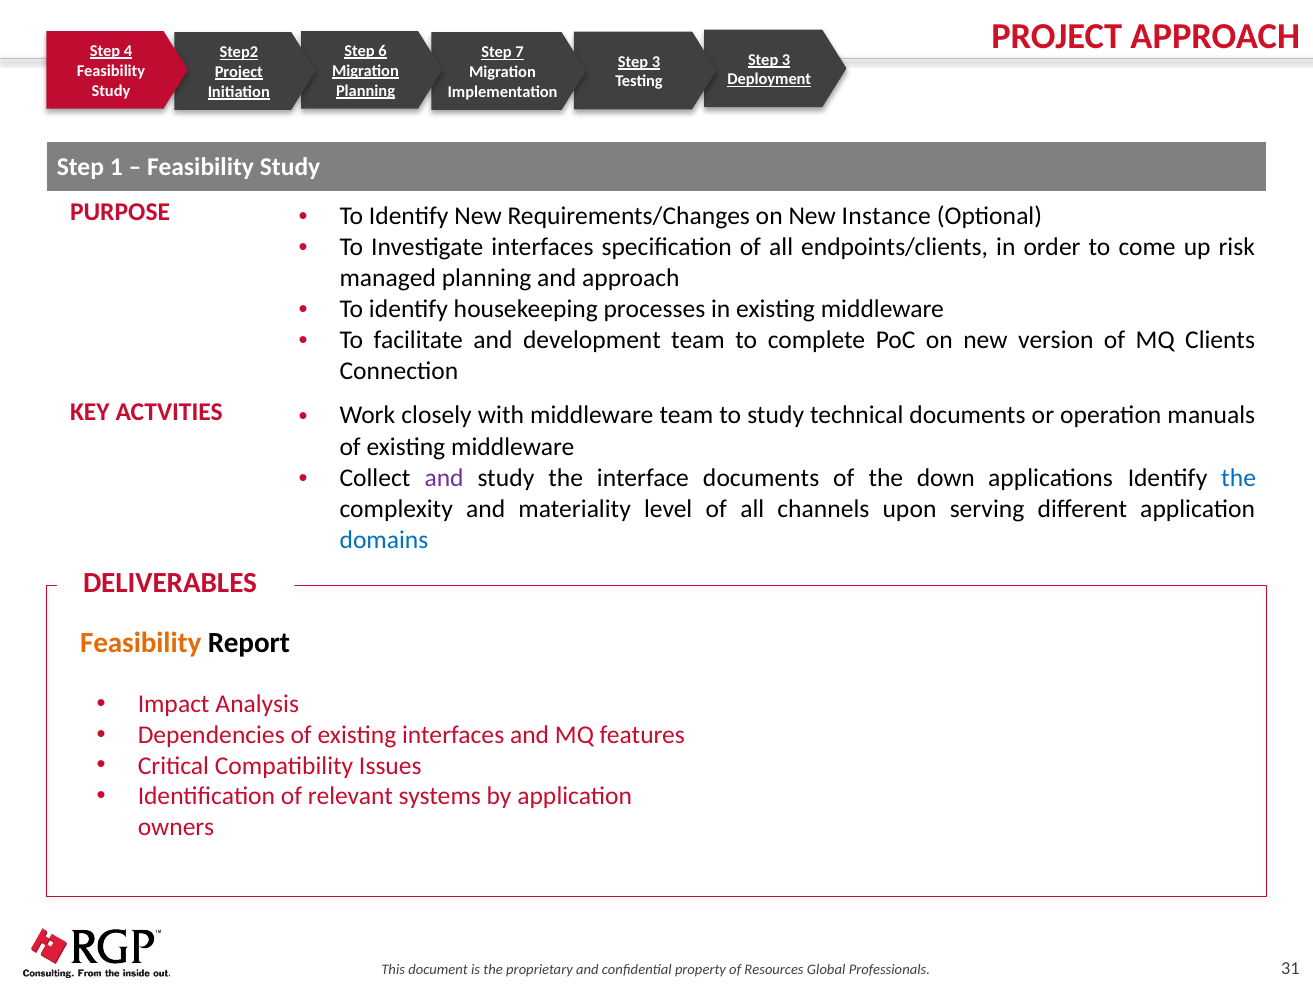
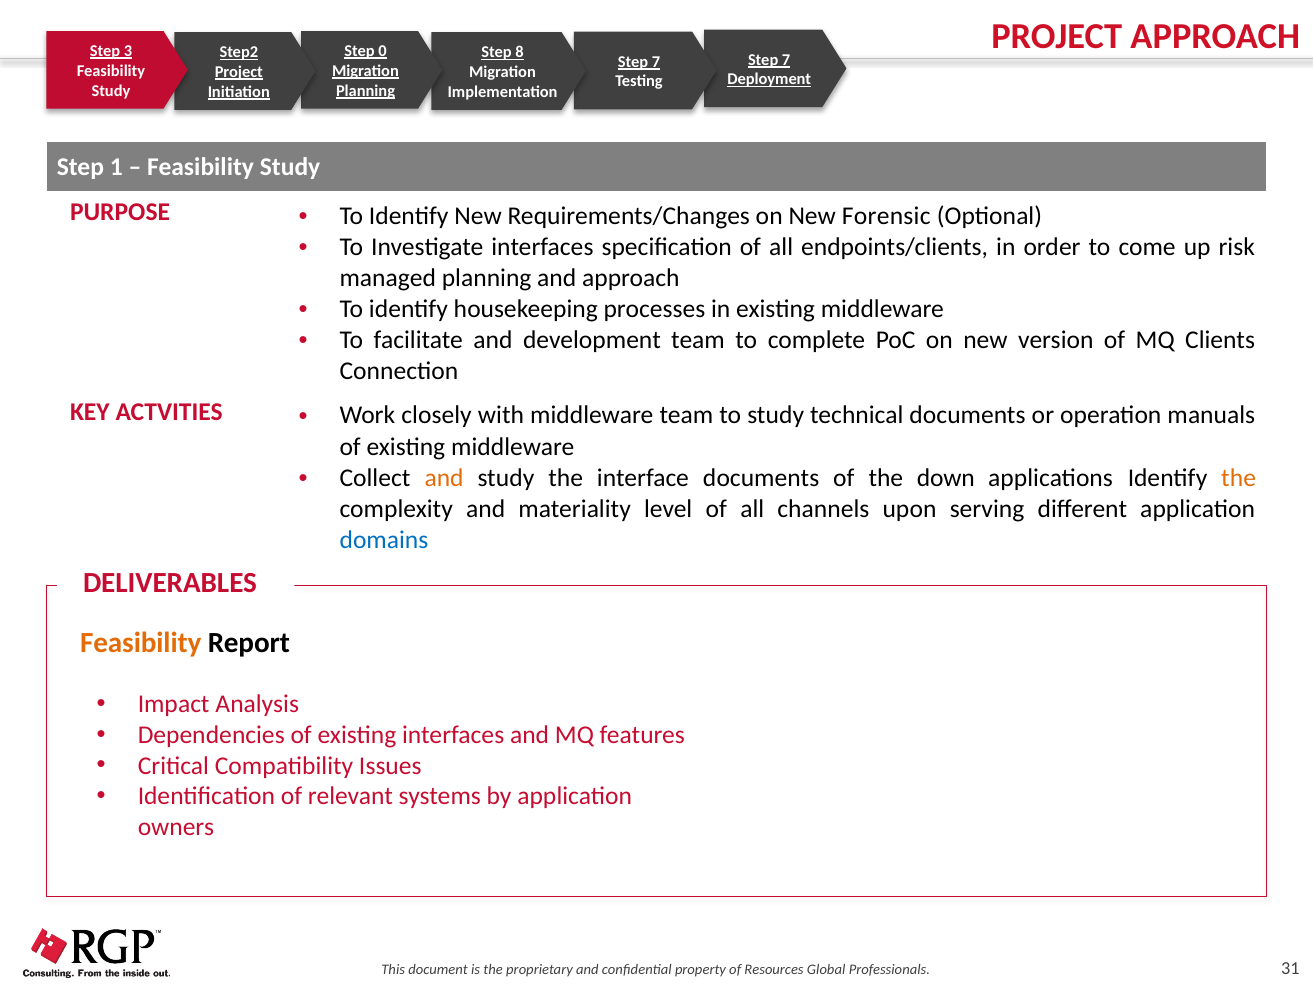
4: 4 -> 3 (128, 51)
6: 6 -> 0 (383, 51)
7: 7 -> 8 (520, 52)
3: 3 -> 7 (786, 60)
3: 3 -> 7 (656, 62)
Instance: Instance -> Forensic (886, 216)
and colour: purple -> orange (444, 478)
the colour: blue -> orange (1239, 478)
